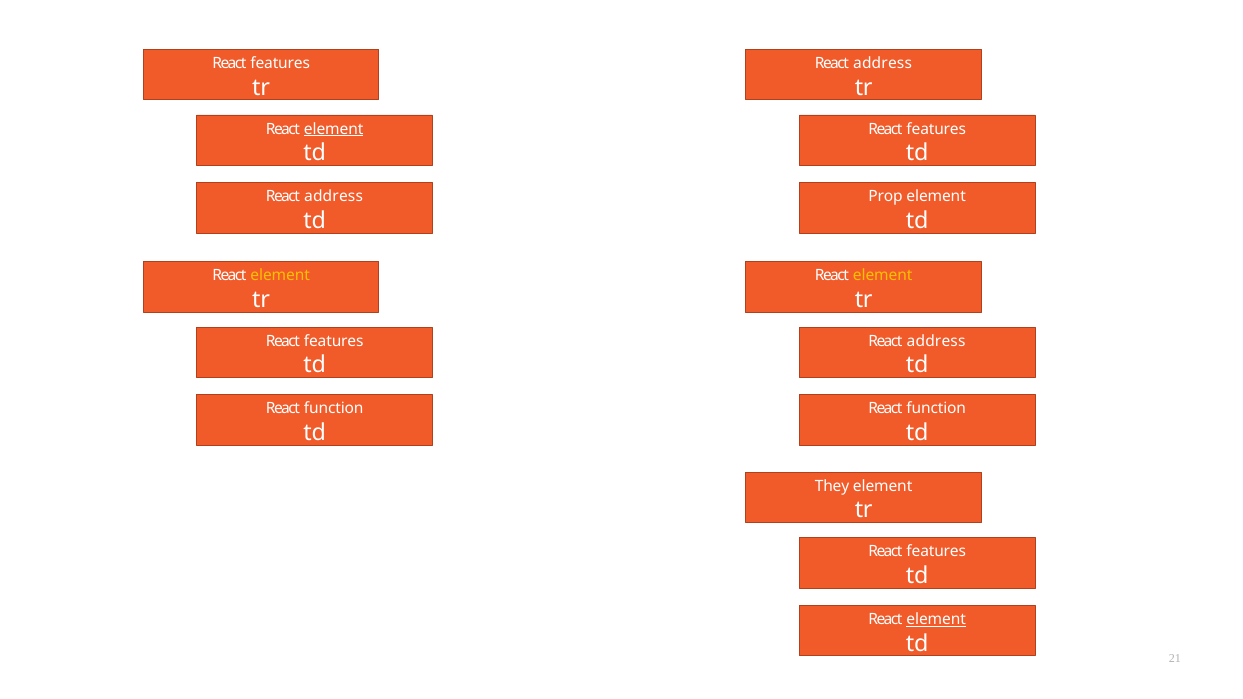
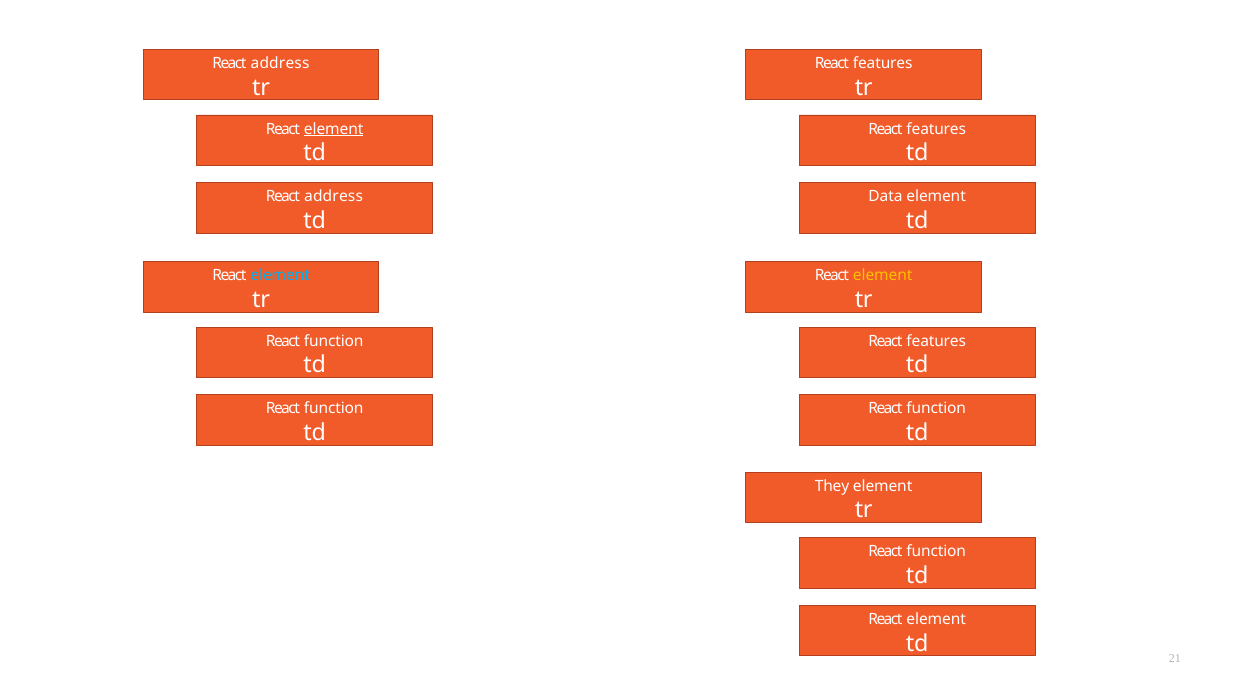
features: features -> address (280, 63)
address: address -> features (883, 63)
Prop: Prop -> Data (886, 196)
element colour: yellow -> light blue (280, 276)
features: features -> function (334, 341)
address: address -> features (936, 341)
features: features -> function (936, 552)
element underline: present -> none (936, 619)
